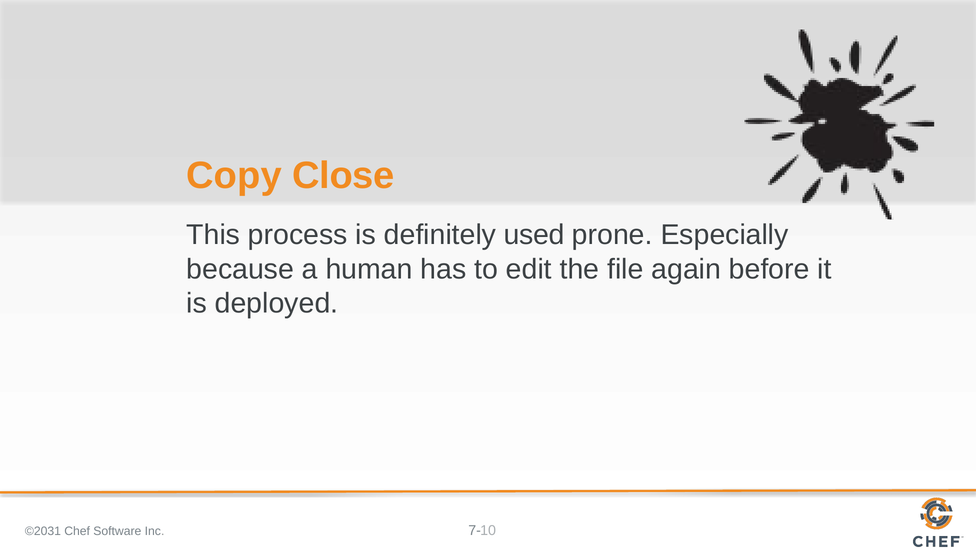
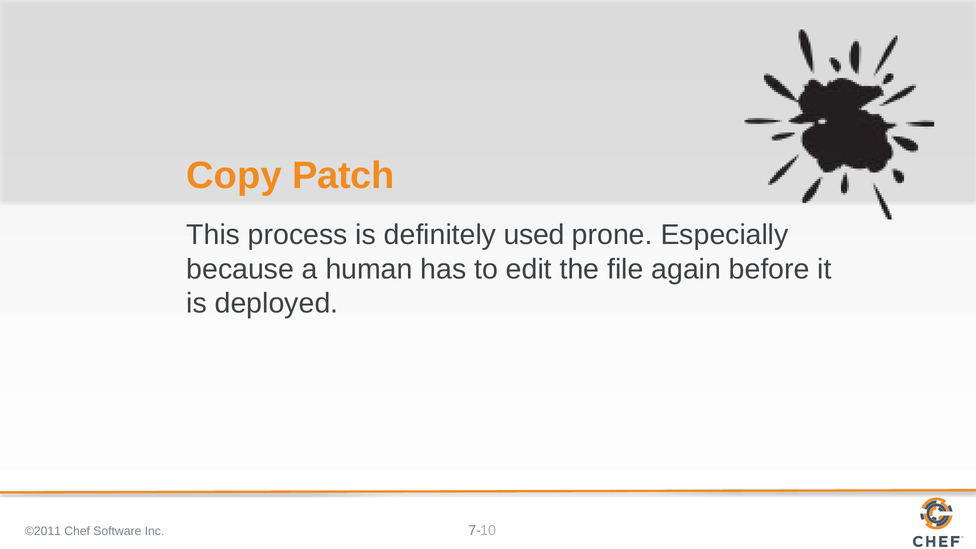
Close: Close -> Patch (343, 176)
©2031: ©2031 -> ©2011 (43, 531)
